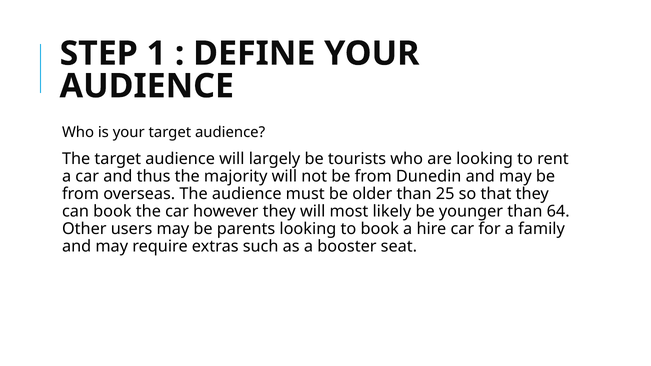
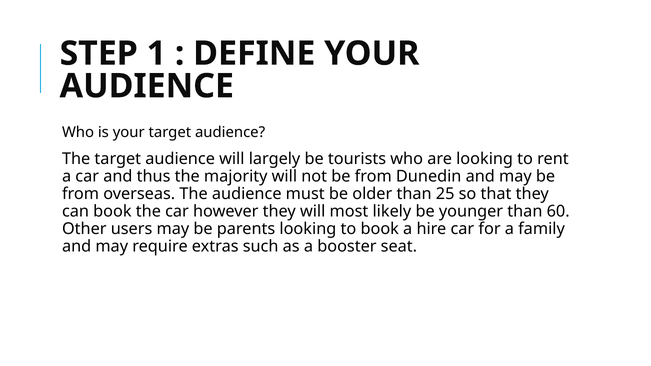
64: 64 -> 60 (558, 211)
